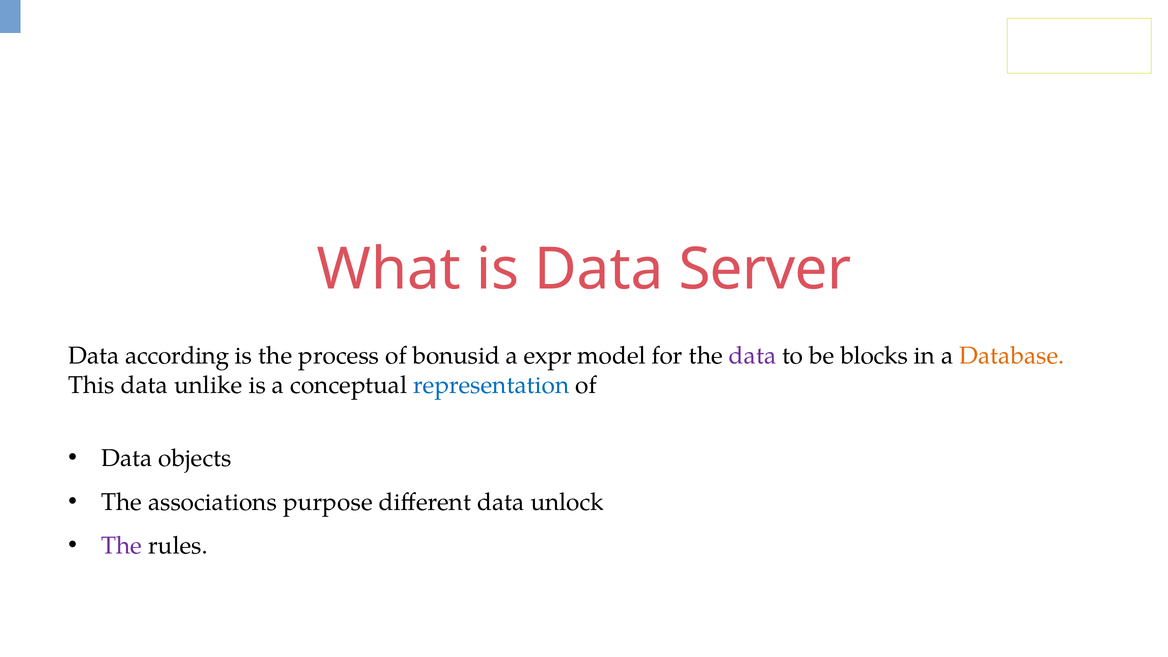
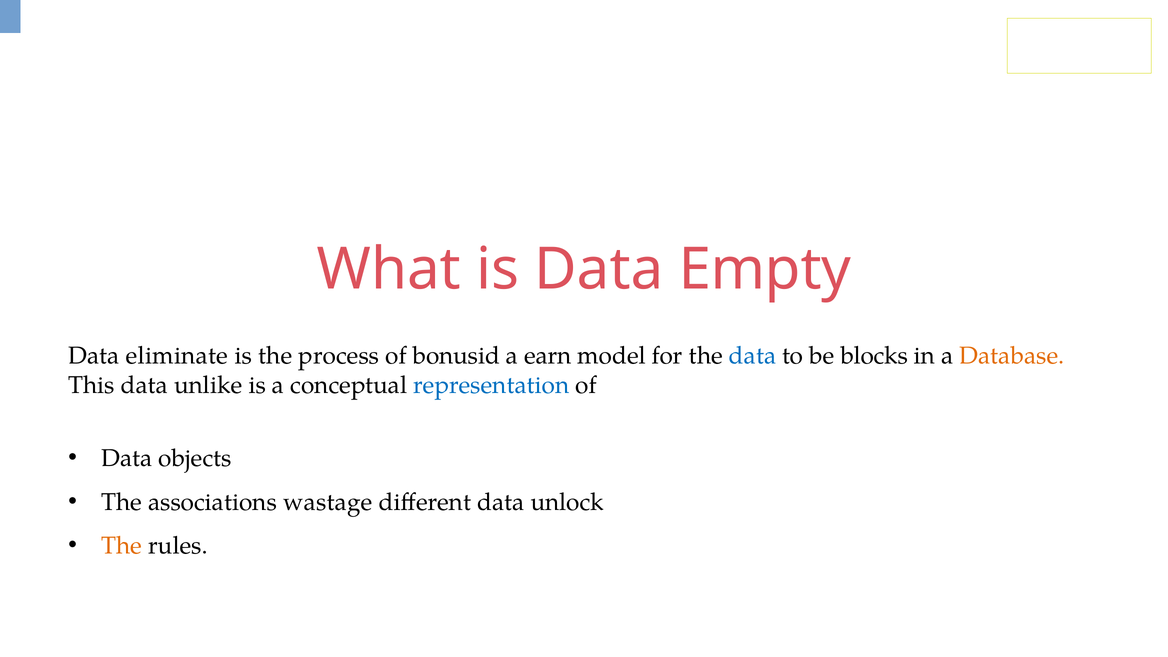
Server: Server -> Empty (765, 270)
according: according -> eliminate (177, 356)
expr: expr -> earn (548, 356)
data colour: purple -> blue (753, 356)
purpose: purpose -> wastage (328, 502)
The colour: purple -> orange (122, 546)
